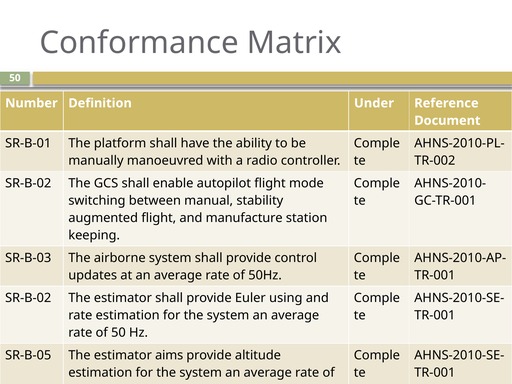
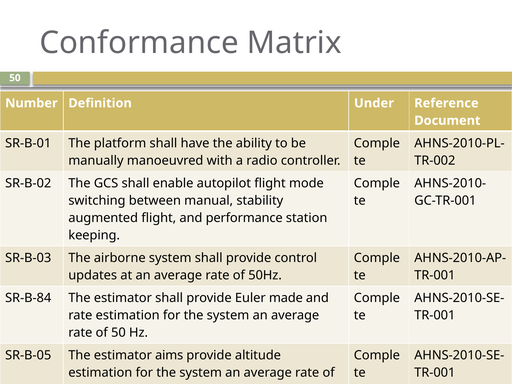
manufacture: manufacture -> performance (244, 218)
SR-B-02: SR-B-02 -> SR-B-84 (28, 298)
using: using -> made (286, 298)
